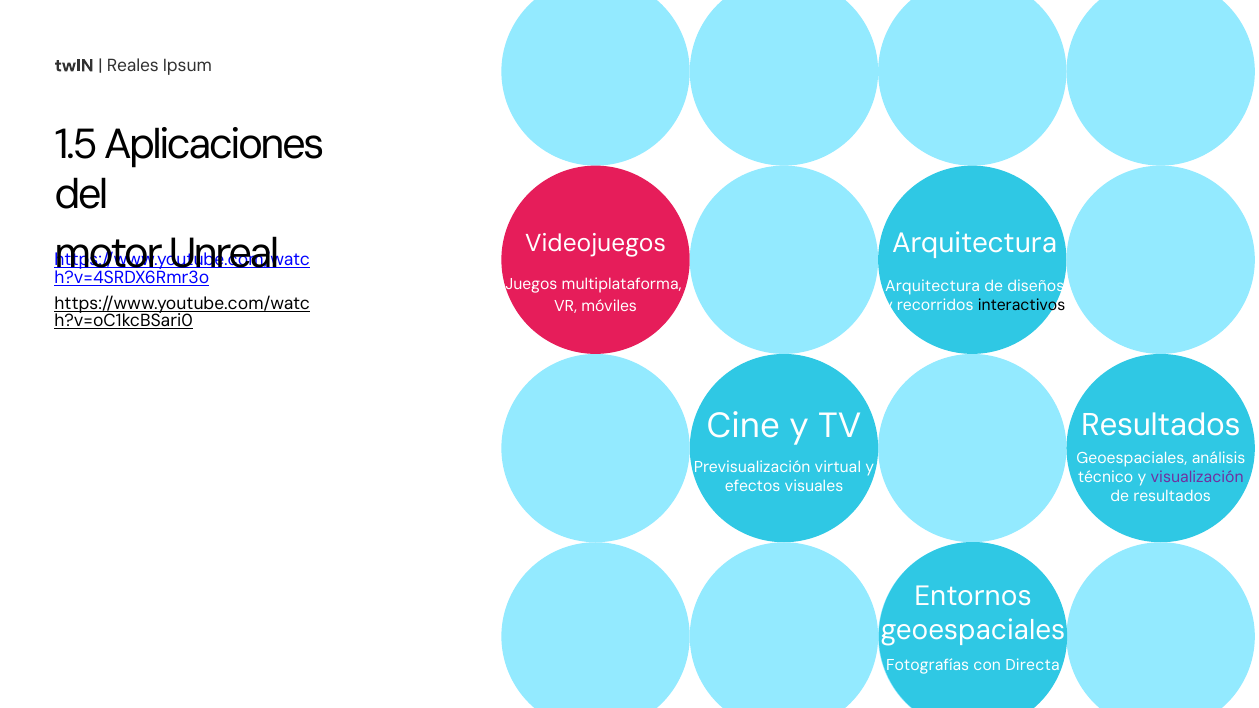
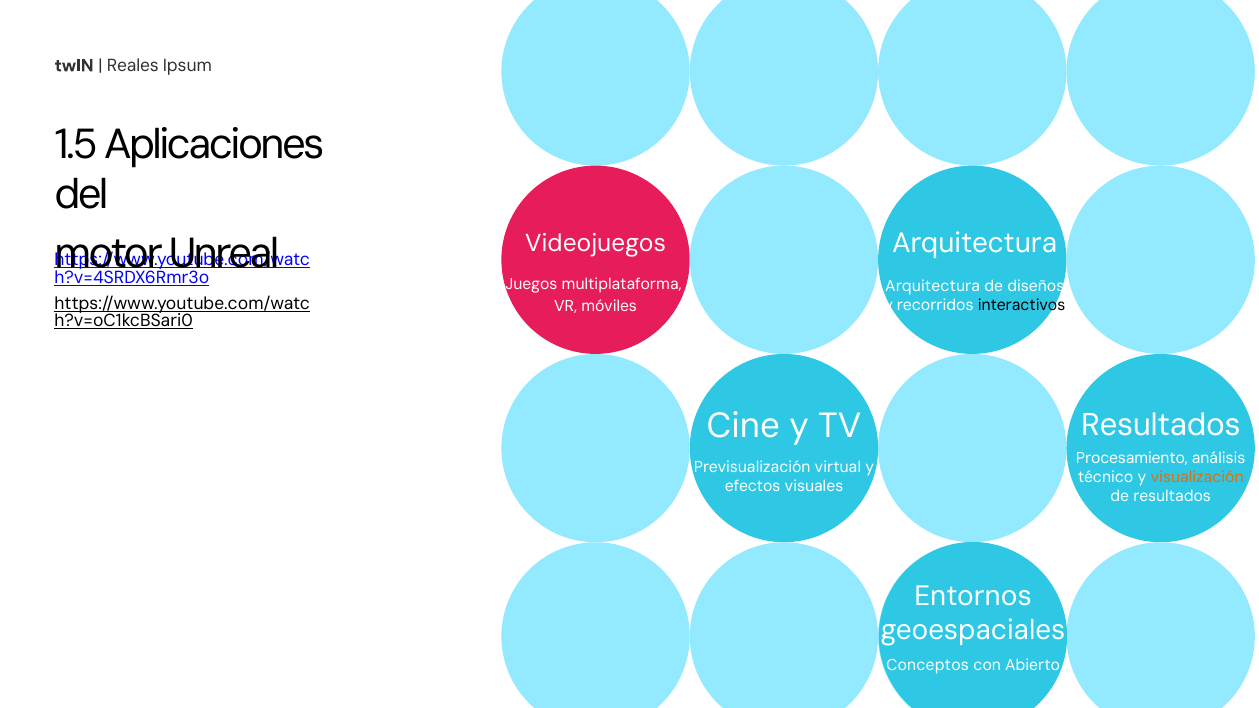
Geoespaciales: Geoespaciales -> Procesamiento (1132, 458)
visualización colour: purple -> orange (1197, 477)
Fotografías: Fotografías -> Conceptos (928, 665)
Directa: Directa -> Abierto (1033, 665)
